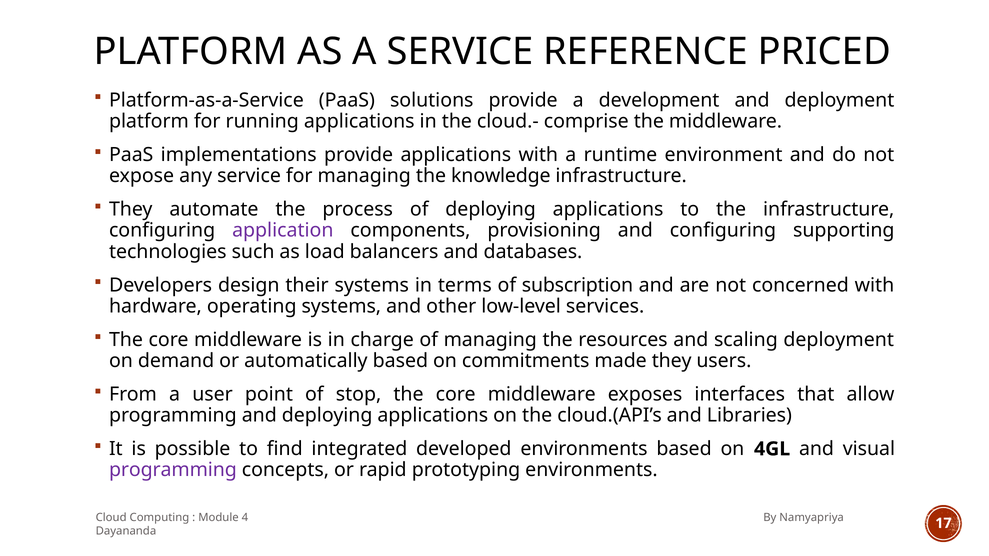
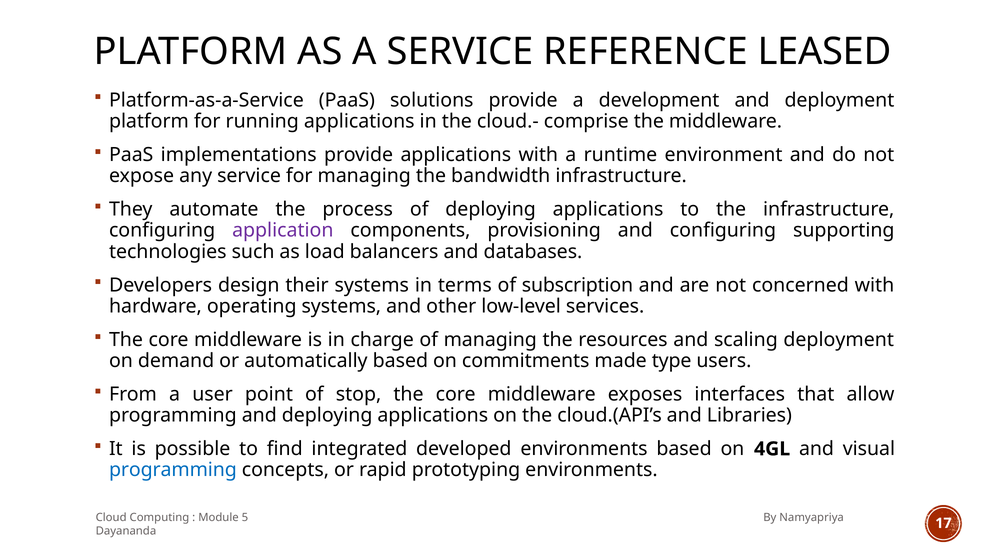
PRICED: PRICED -> LEASED (825, 52)
knowledge: knowledge -> bandwidth (501, 176)
made they: they -> type (672, 361)
programming colour: purple -> blue (173, 470)
4: 4 -> 5 (245, 518)
